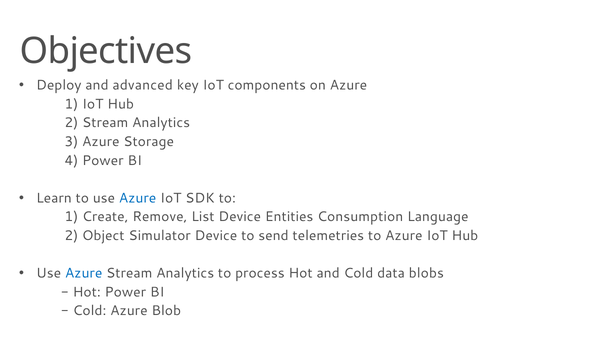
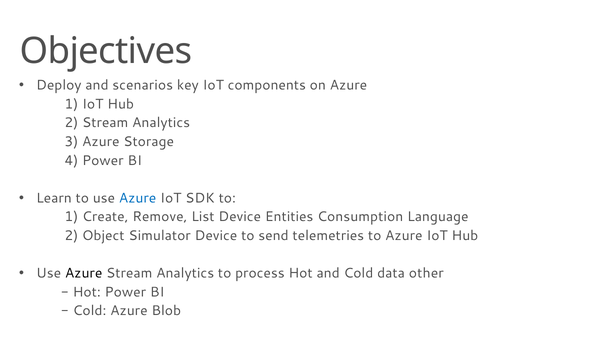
advanced: advanced -> scenarios (143, 85)
Azure colour: blue -> black (84, 273)
blobs: blobs -> other (426, 273)
